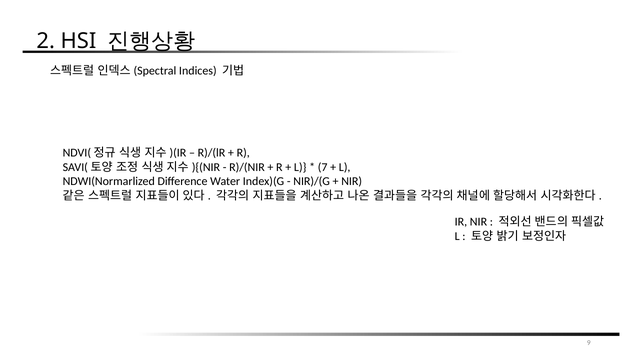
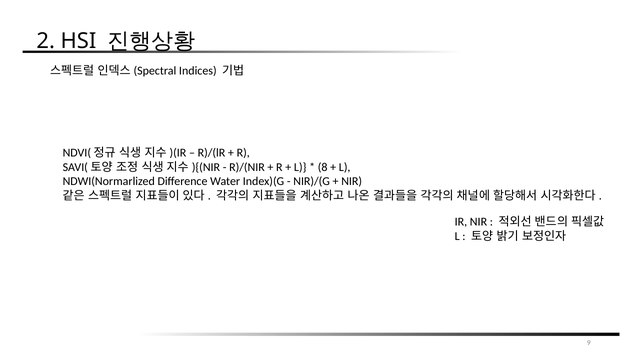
7: 7 -> 8 (323, 167)
